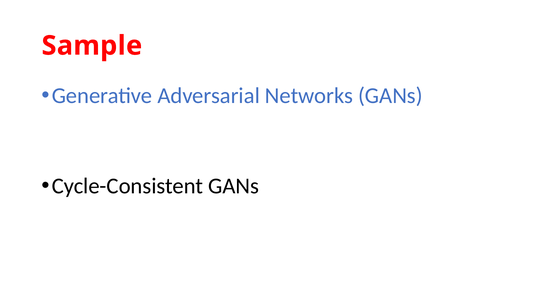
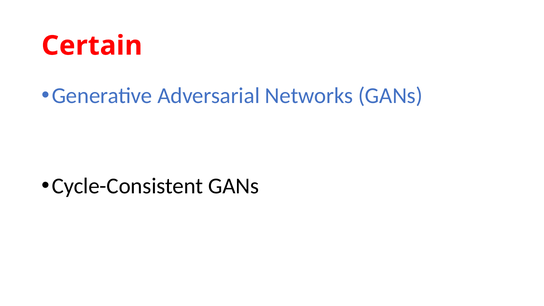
Sample: Sample -> Certain (92, 46)
